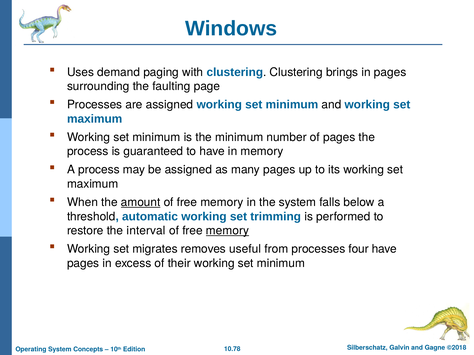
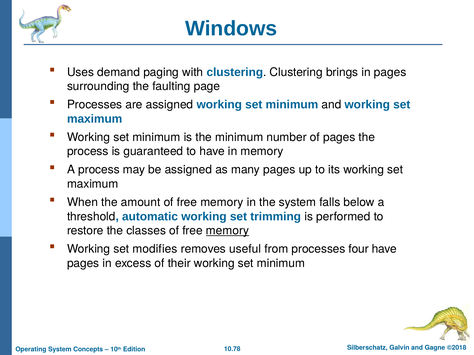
amount underline: present -> none (141, 203)
interval: interval -> classes (146, 231)
migrates: migrates -> modifies (155, 249)
